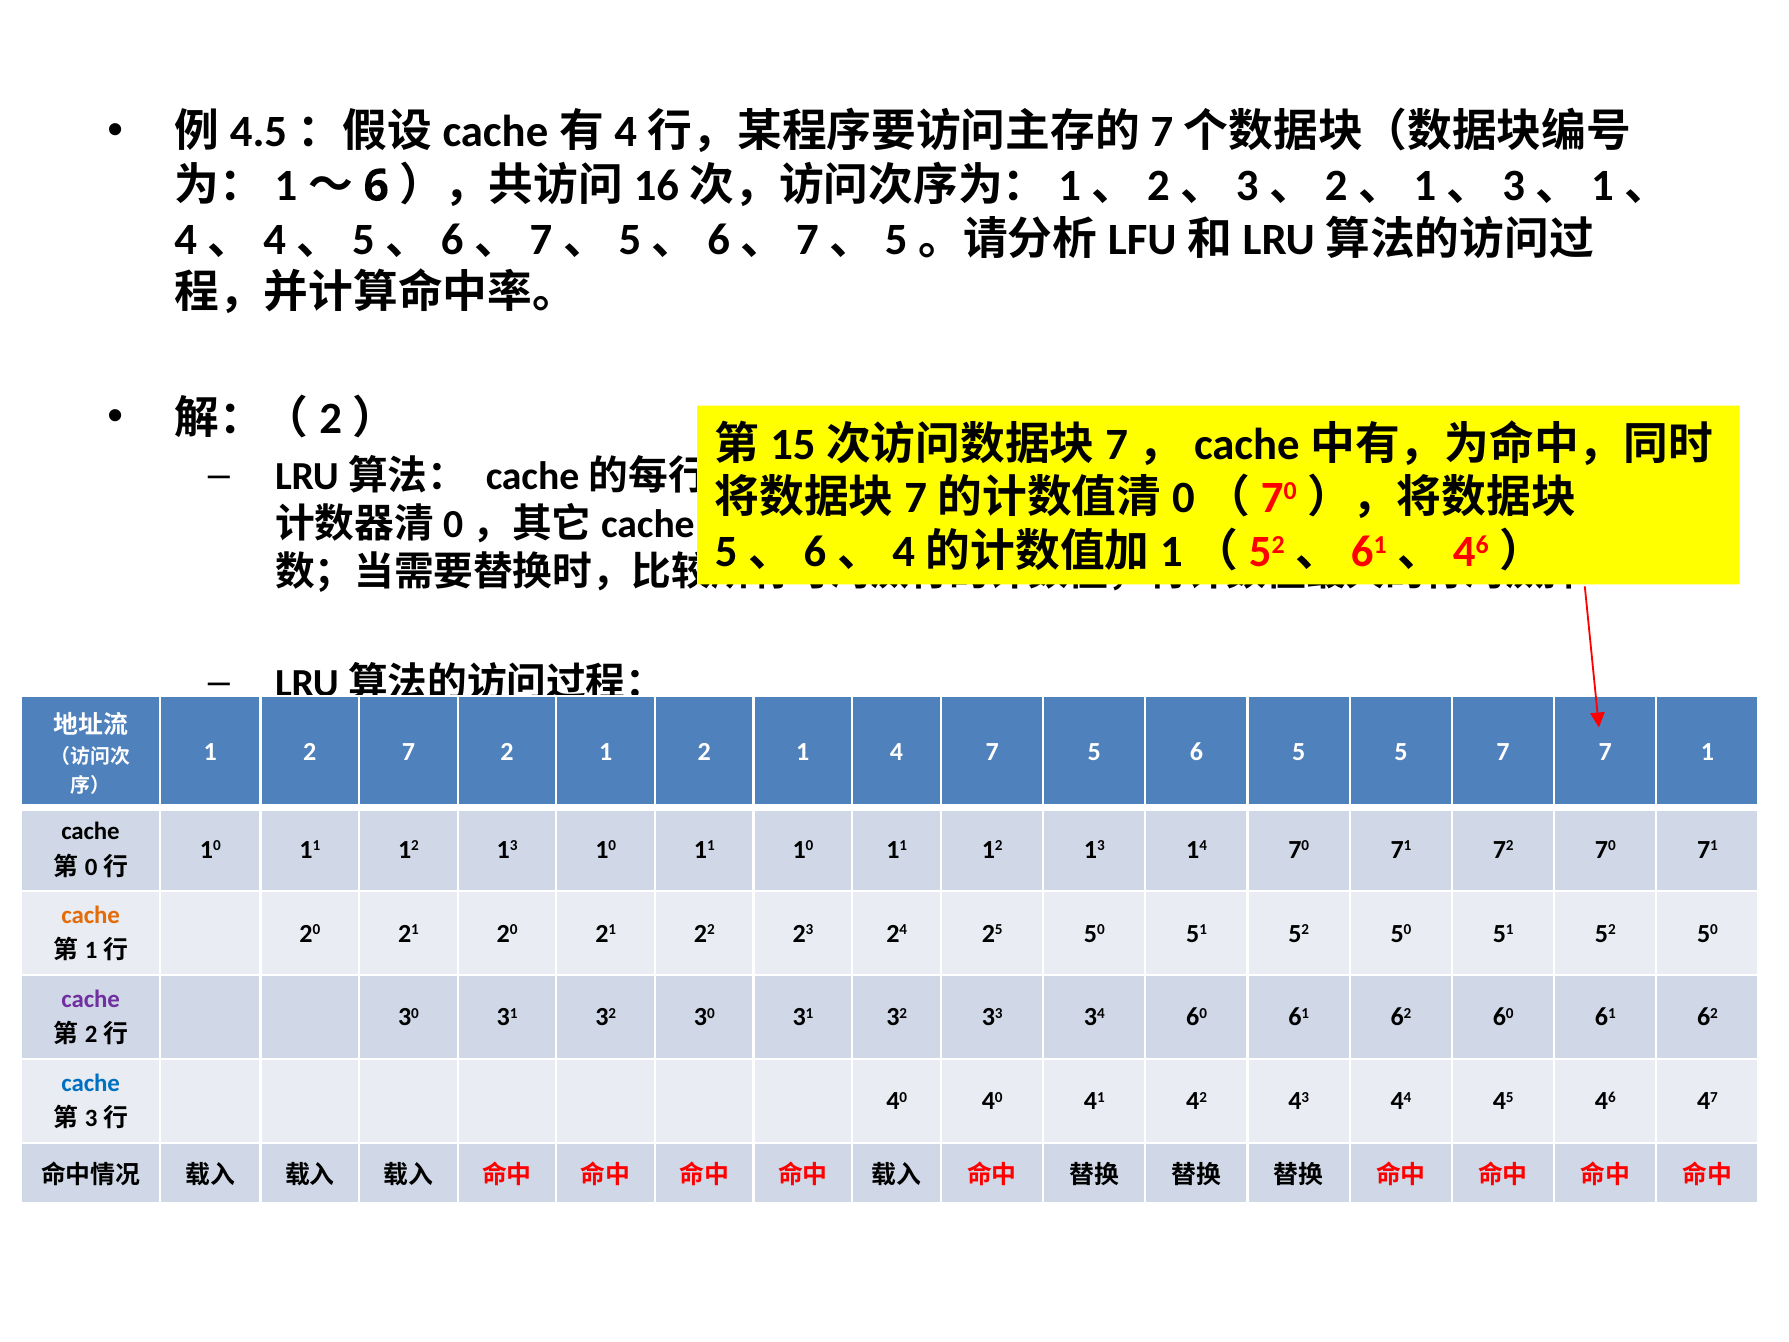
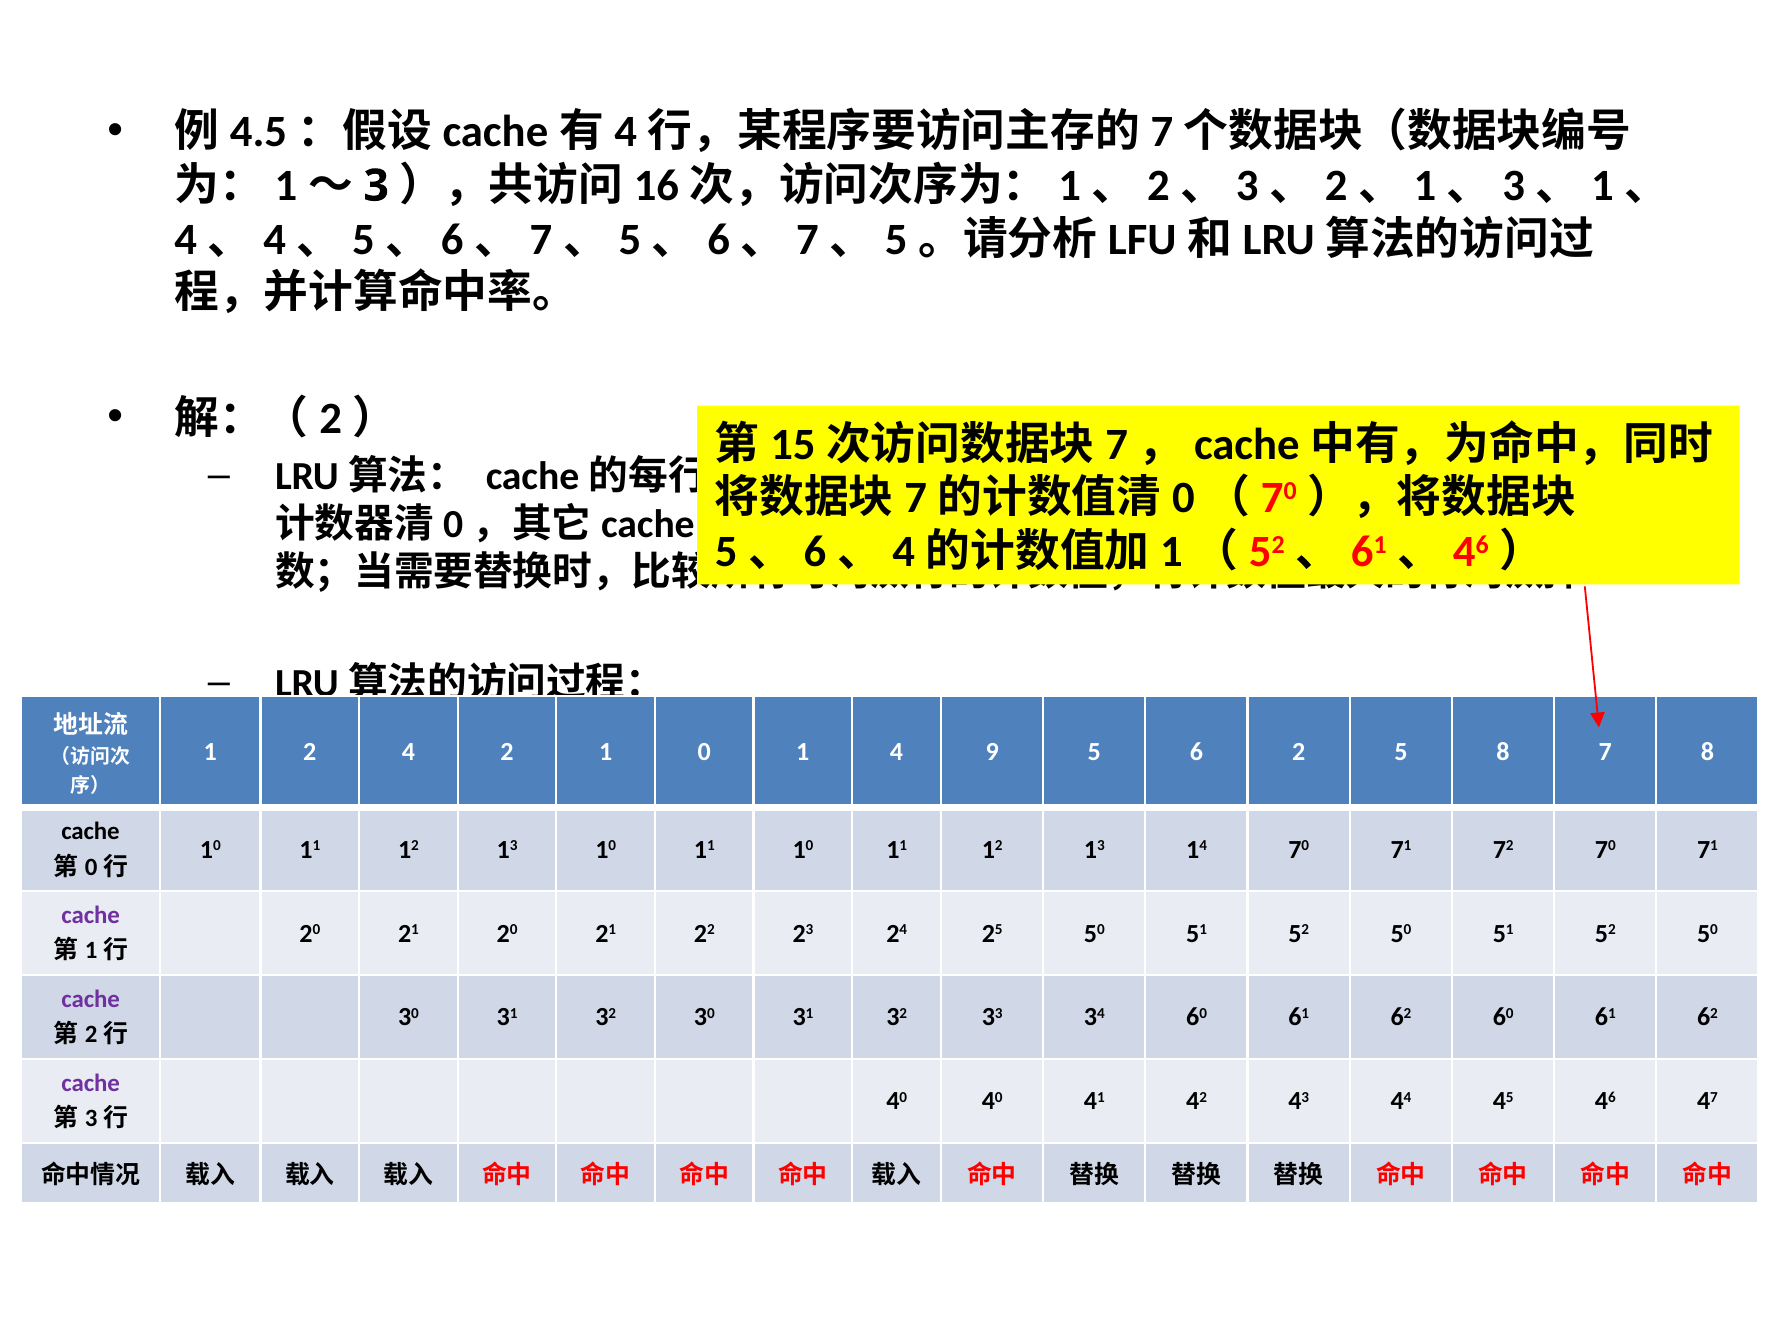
6: 6 -> 3 (376, 186)
2 7: 7 -> 4 (408, 752)
2 1 2: 2 -> 0 (704, 752)
4 7: 7 -> 9 (992, 752)
6 5: 5 -> 2 (1299, 752)
5 7: 7 -> 8 (1503, 752)
7 1: 1 -> 8 (1707, 752)
cache colour: orange -> purple (91, 915)
cache colour: blue -> purple (91, 1083)
